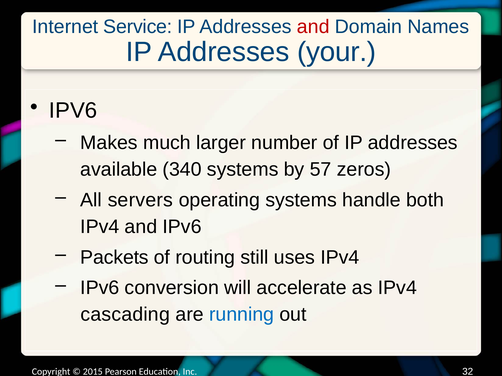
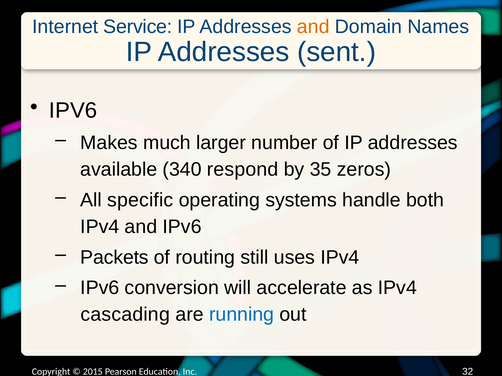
and colour: red -> orange (313, 27)
your: your -> sent (337, 52)
340 systems: systems -> respond (243, 170)
57: 57 -> 35 (321, 170)
servers: servers -> specific (140, 200)
